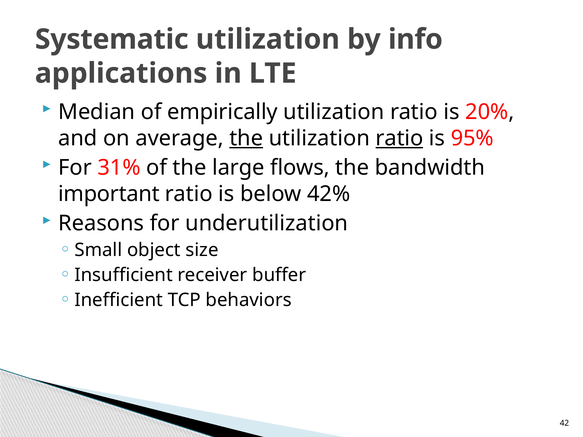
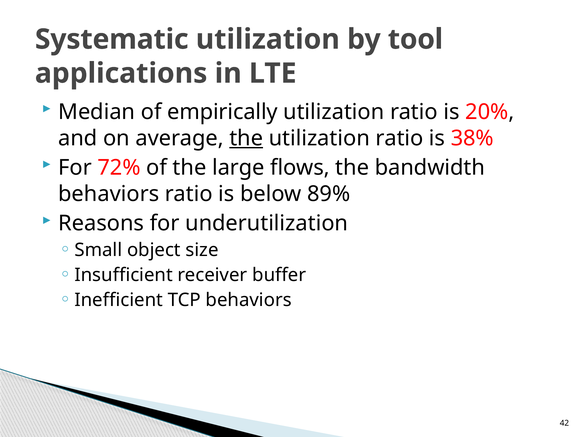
info: info -> tool (415, 39)
ratio underline: present -> none (399, 138)
95%: 95% -> 38% (472, 138)
31%: 31% -> 72% (119, 168)
important: important -> behaviors (109, 194)
42%: 42% -> 89% (329, 194)
